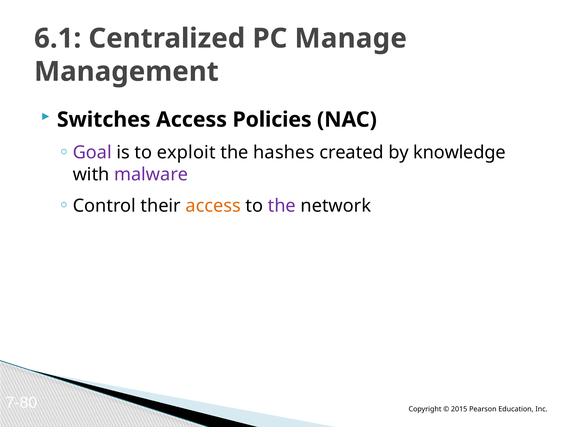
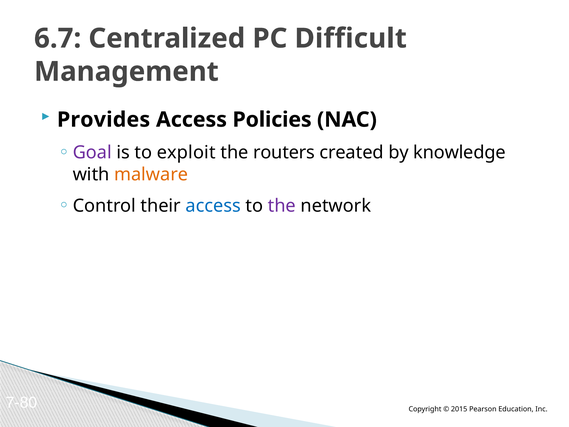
6.1: 6.1 -> 6.7 (58, 38)
Manage: Manage -> Difficult (351, 38)
Switches: Switches -> Provides (104, 120)
hashes: hashes -> routers (284, 153)
malware colour: purple -> orange (151, 174)
access colour: orange -> blue (213, 206)
